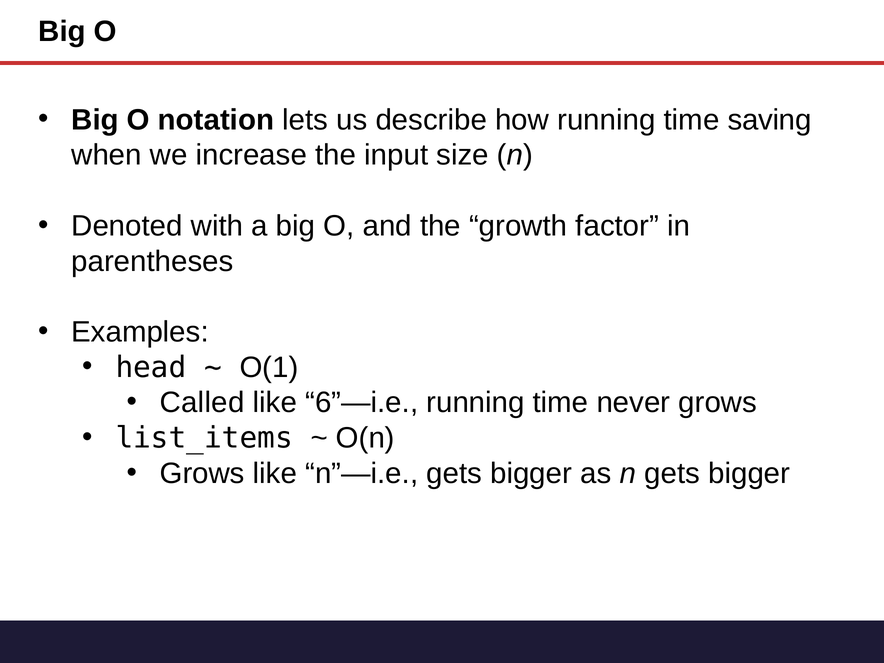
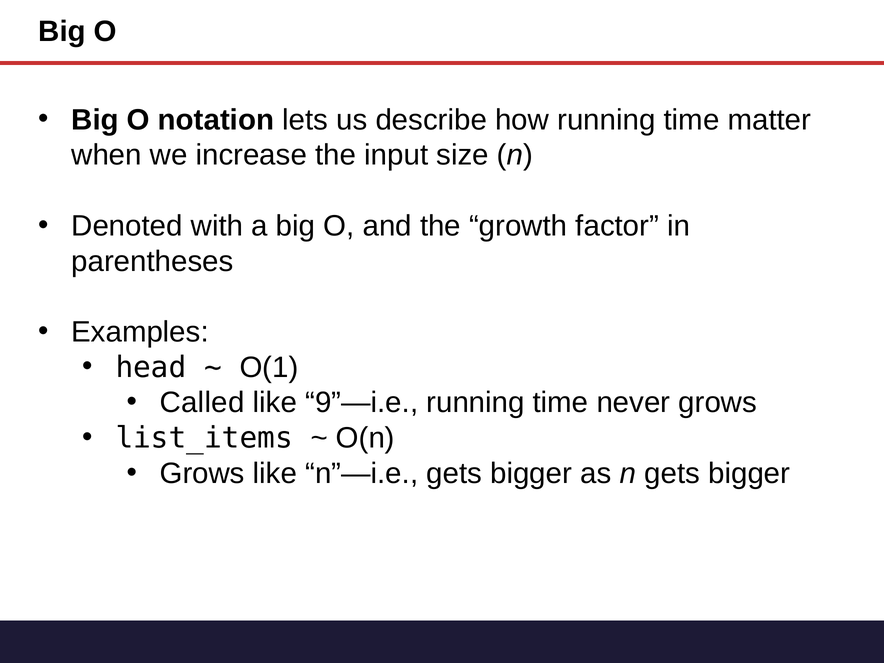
saving: saving -> matter (769, 120)
6”—i.e: 6”—i.e -> 9”—i.e (362, 403)
